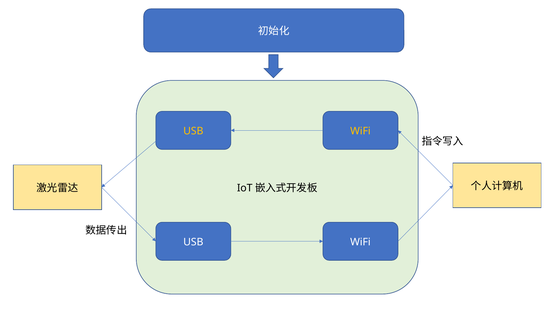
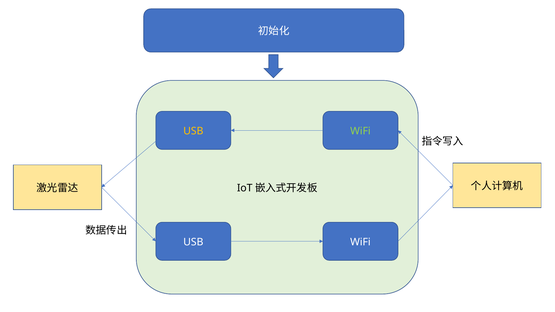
WiFi colour: yellow -> light green (360, 131)
